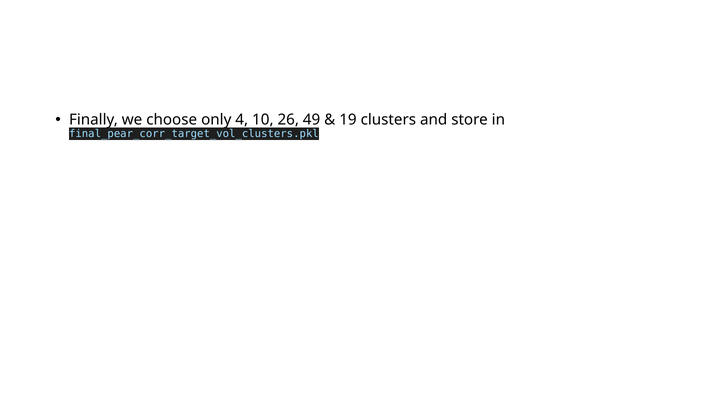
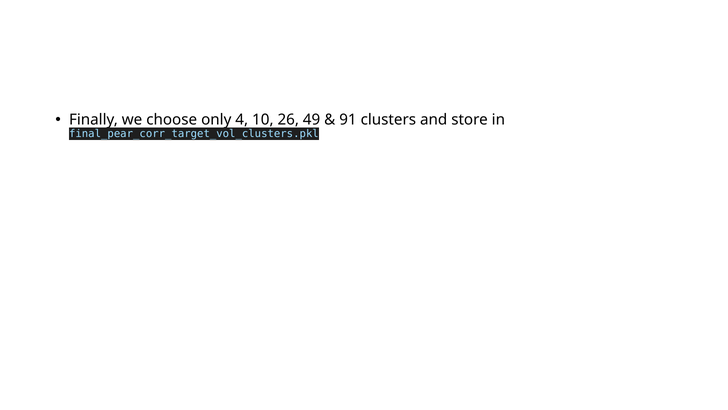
19: 19 -> 91 (348, 120)
